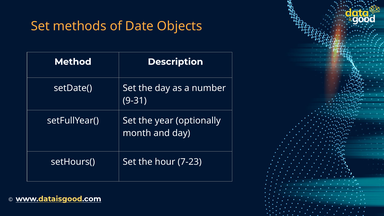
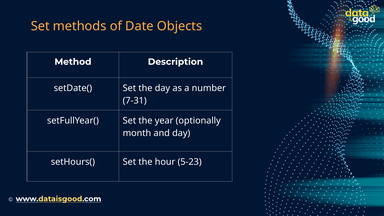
9-31: 9-31 -> 7-31 (135, 101)
7-23: 7-23 -> 5-23 (190, 162)
